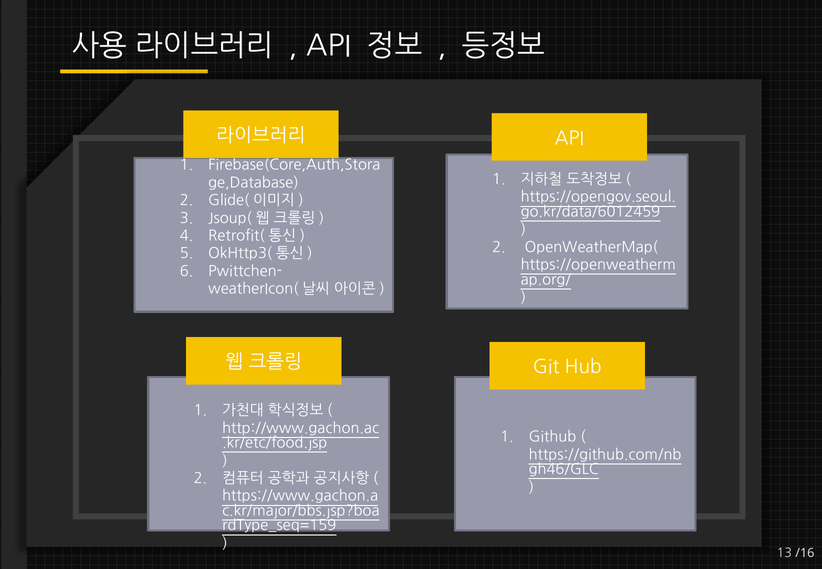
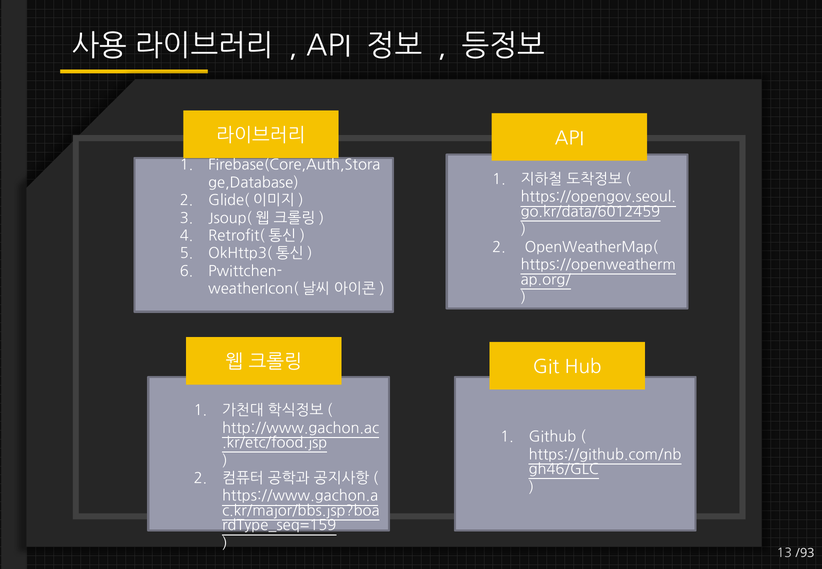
/16: /16 -> /93 (805, 553)
